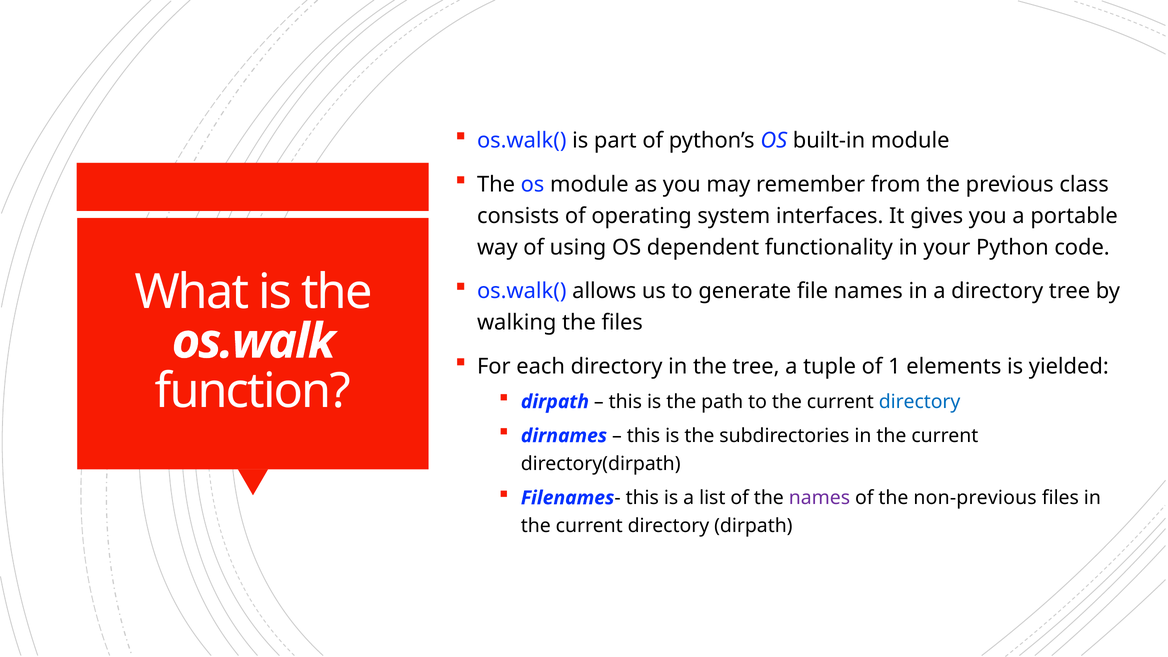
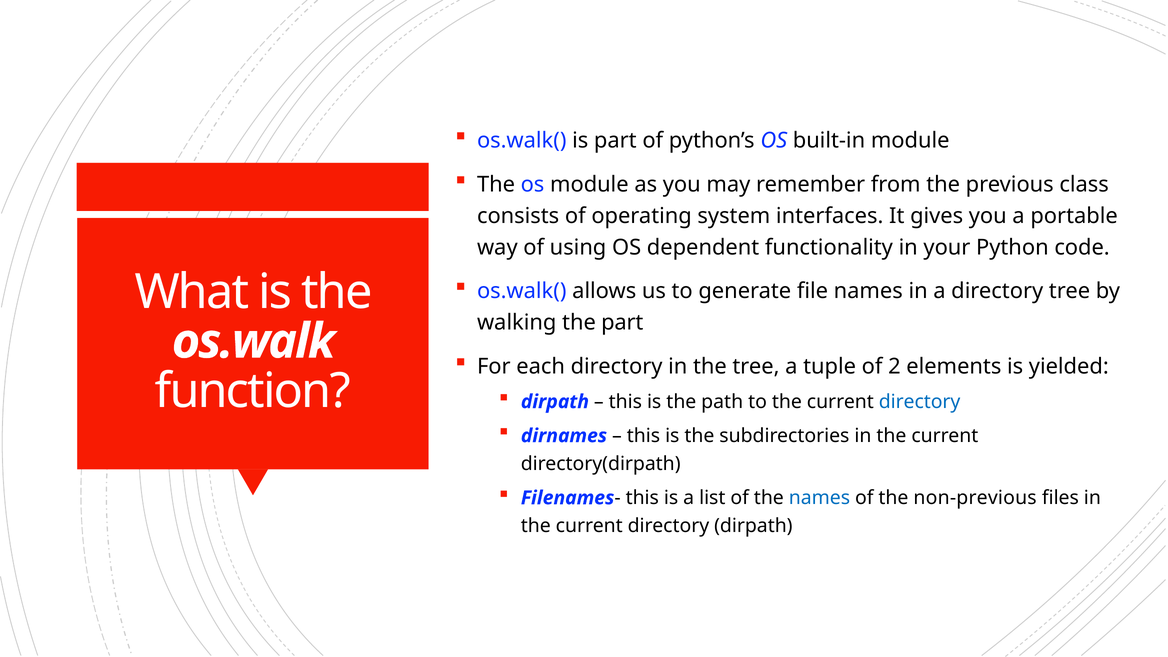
the files: files -> part (622, 323)
1: 1 -> 2 (894, 366)
names colour: purple -> blue (819, 498)
